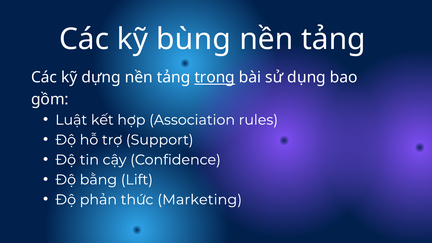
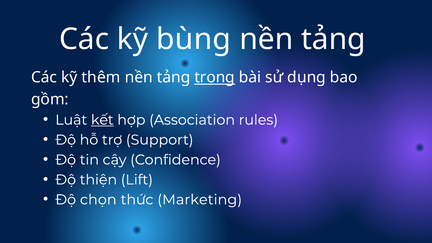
dựng: dựng -> thêm (101, 77)
kết underline: none -> present (102, 120)
bằng: bằng -> thiện (98, 180)
phản: phản -> chọn (98, 200)
